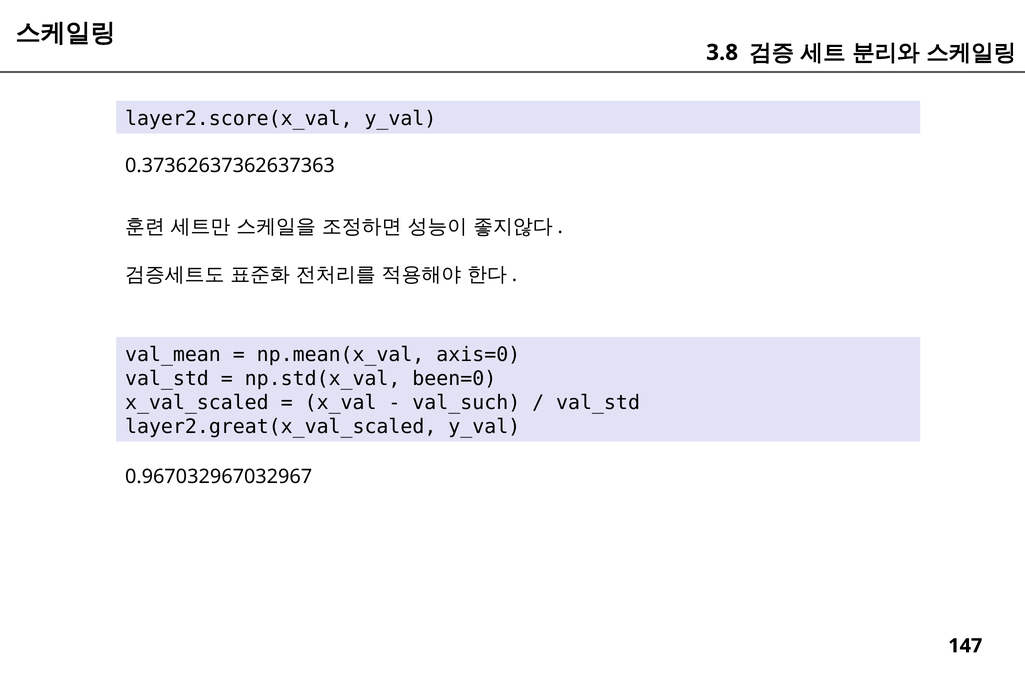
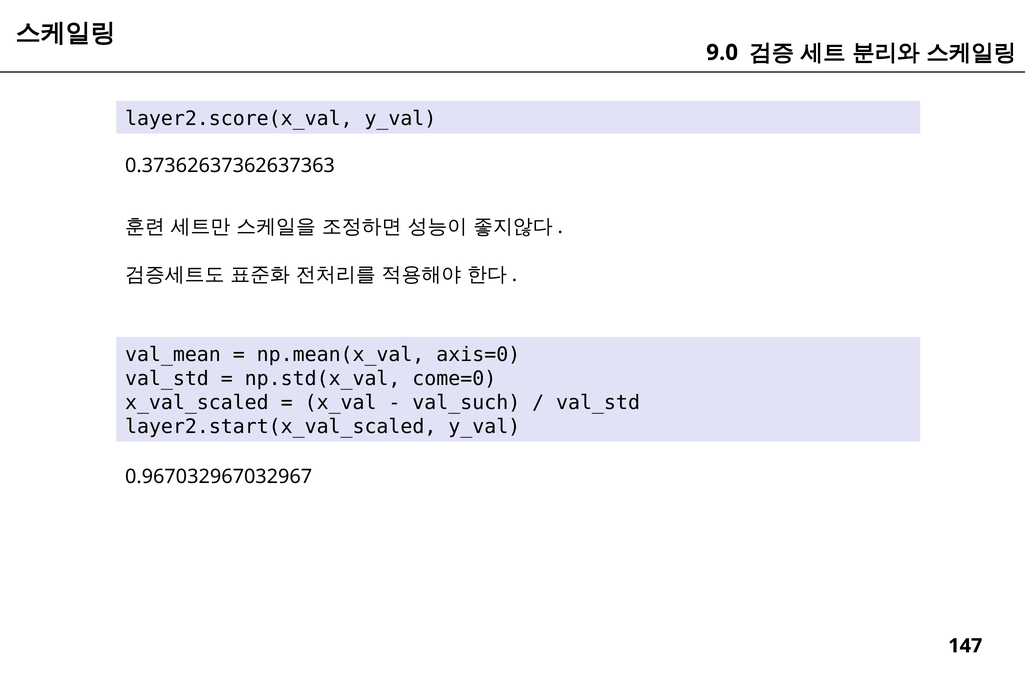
3.8: 3.8 -> 9.0 (722, 53)
been=0: been=0 -> come=0 (454, 379)
layer2.great(x_val_scaled: layer2.great(x_val_scaled -> layer2.start(x_val_scaled (281, 427)
